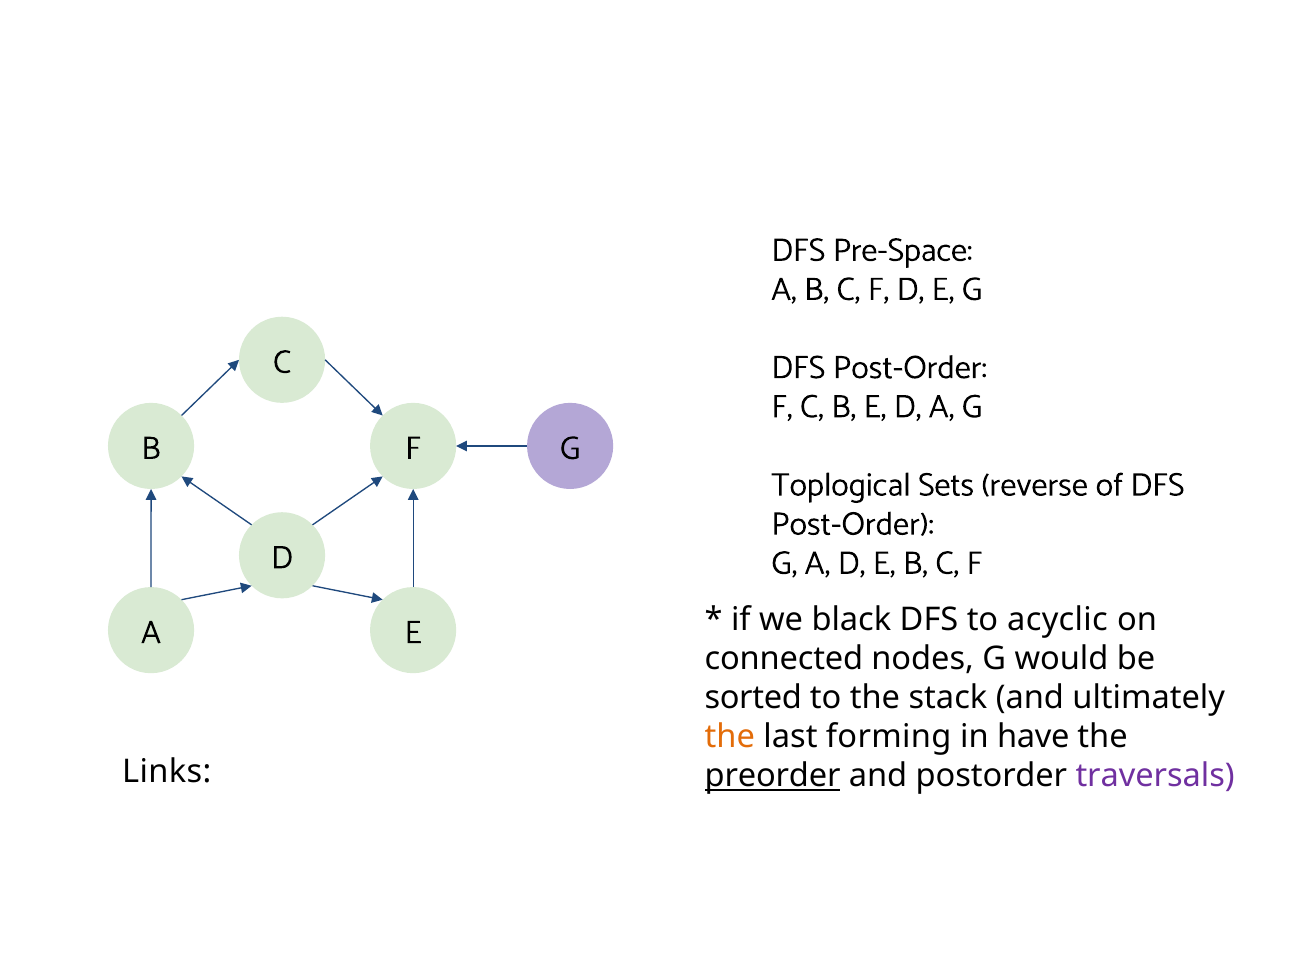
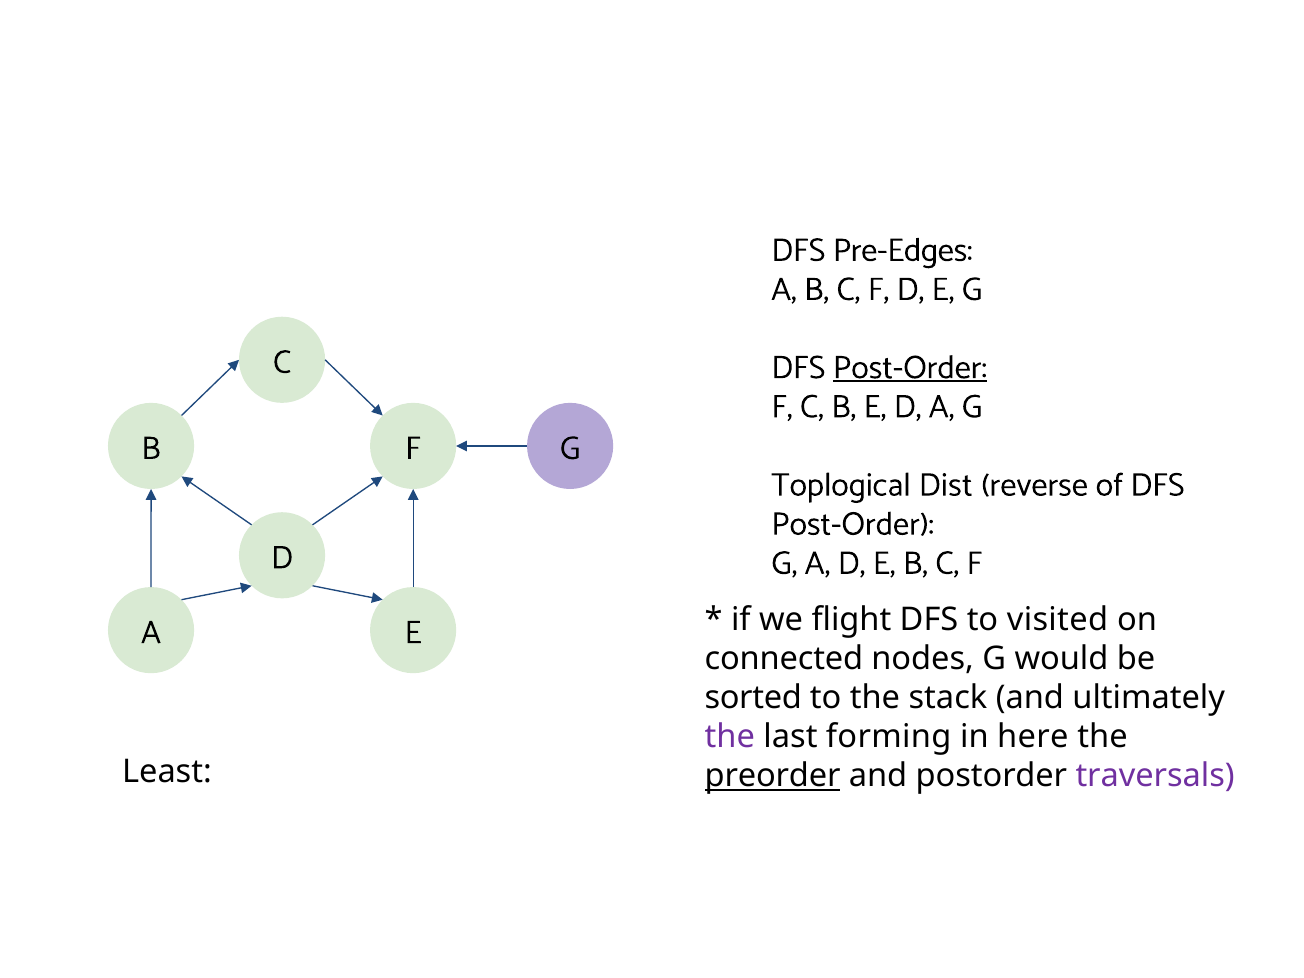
Pre-Space: Pre-Space -> Pre-Edges (903, 250)
Post-Order underline: none -> present (910, 367)
Sets: Sets -> Dist (946, 485)
black: black -> flight (851, 620)
acyclic: acyclic -> visited (1057, 620)
the colour: orange -> purple (730, 737)
have: have -> here (1033, 737)
Links: Links -> Least (167, 772)
